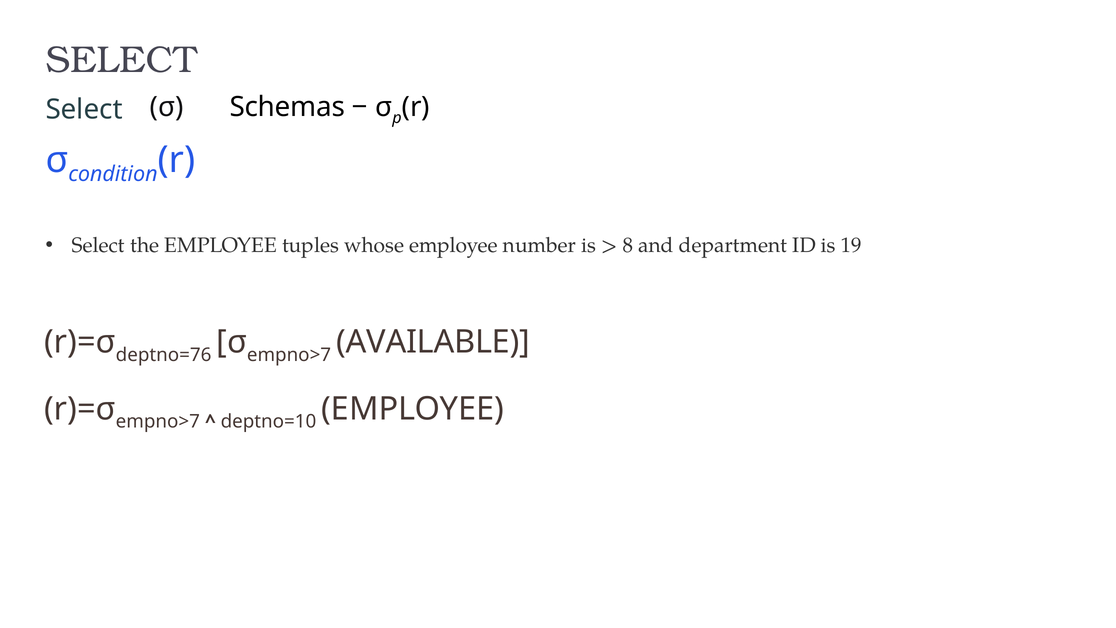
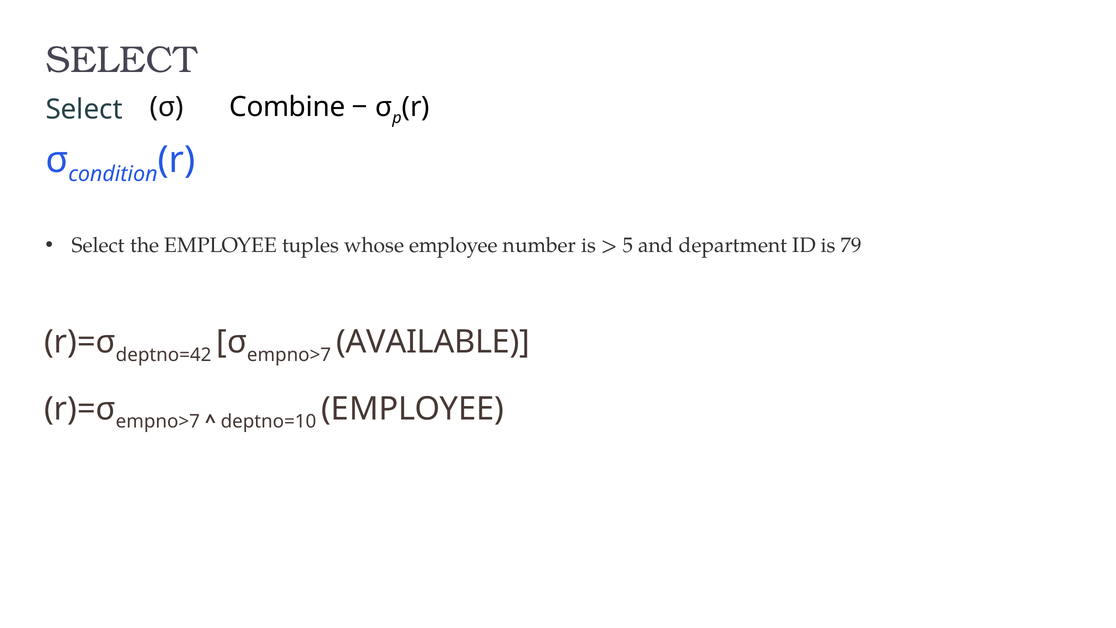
Schemas: Schemas -> Combine (287, 107)
8: 8 -> 5 (628, 245)
19: 19 -> 79 (851, 245)
deptno=76: deptno=76 -> deptno=42 (164, 355)
